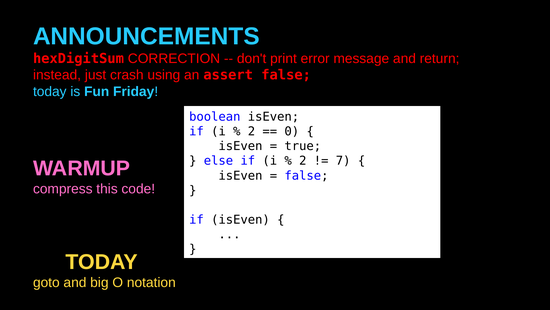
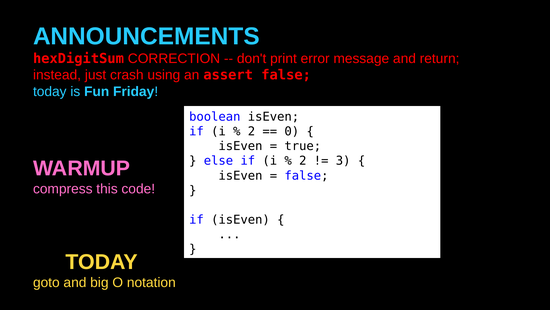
7: 7 -> 3 (343, 161)
